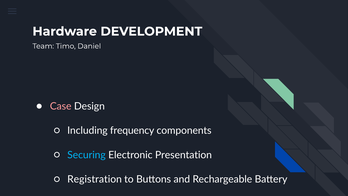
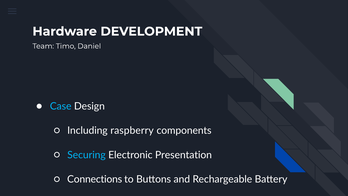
Case colour: pink -> light blue (61, 106)
frequency: frequency -> raspberry (132, 130)
Registration: Registration -> Connections (95, 179)
